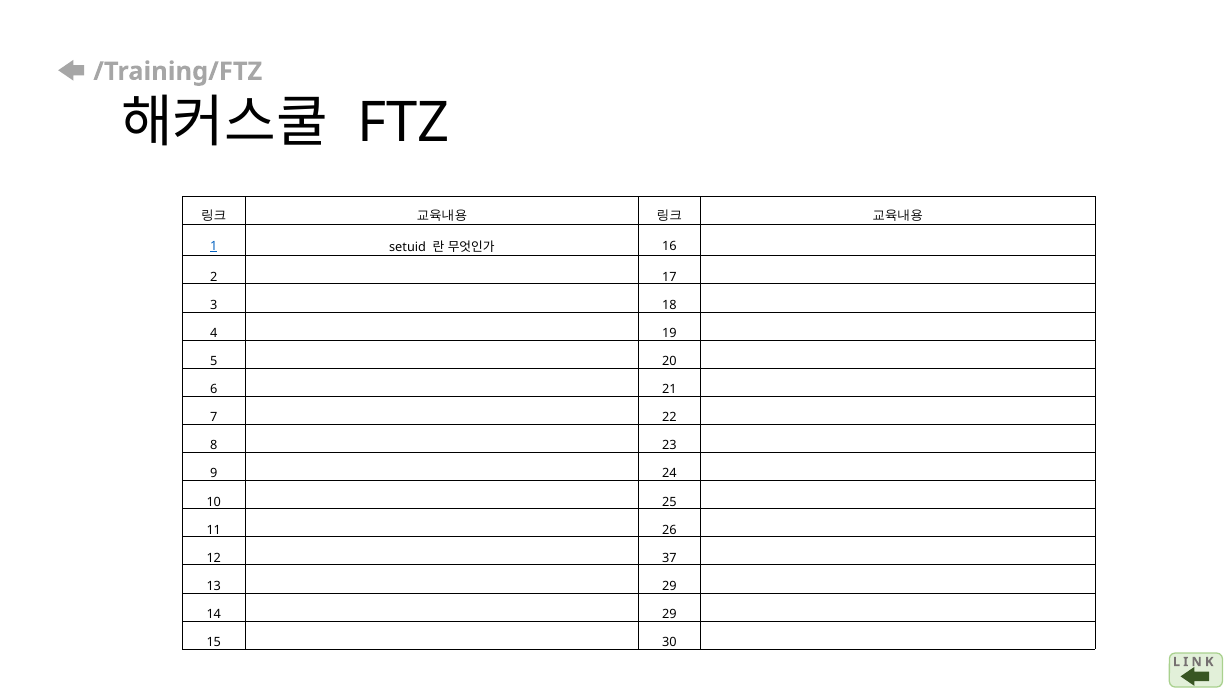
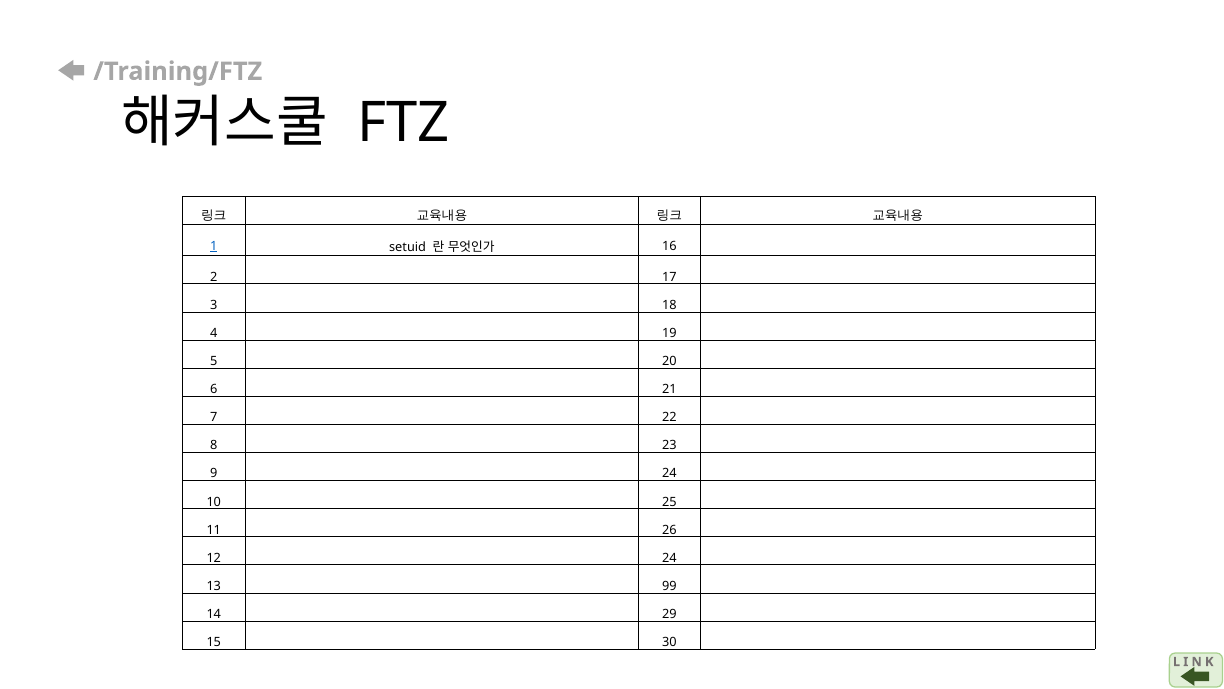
12 37: 37 -> 24 (669, 558)
13 29: 29 -> 99 (669, 586)
